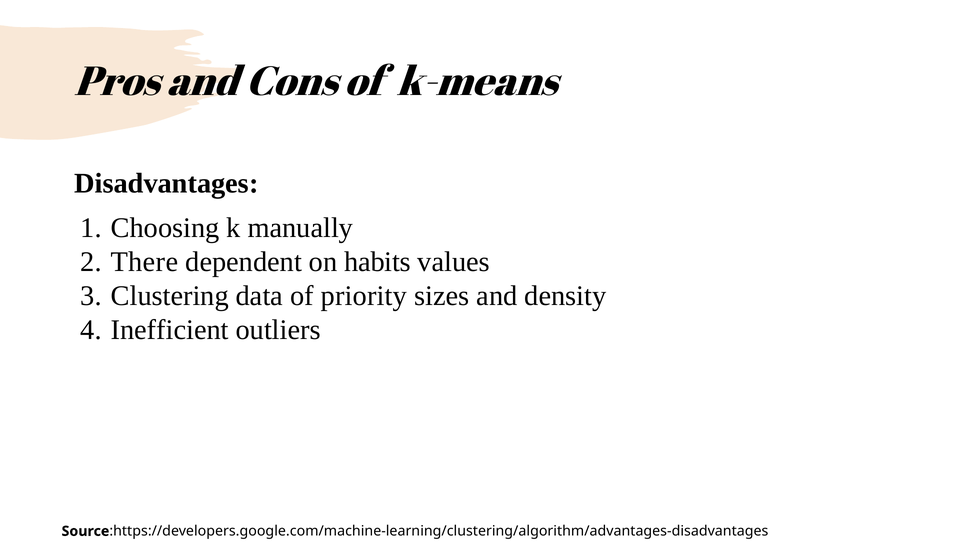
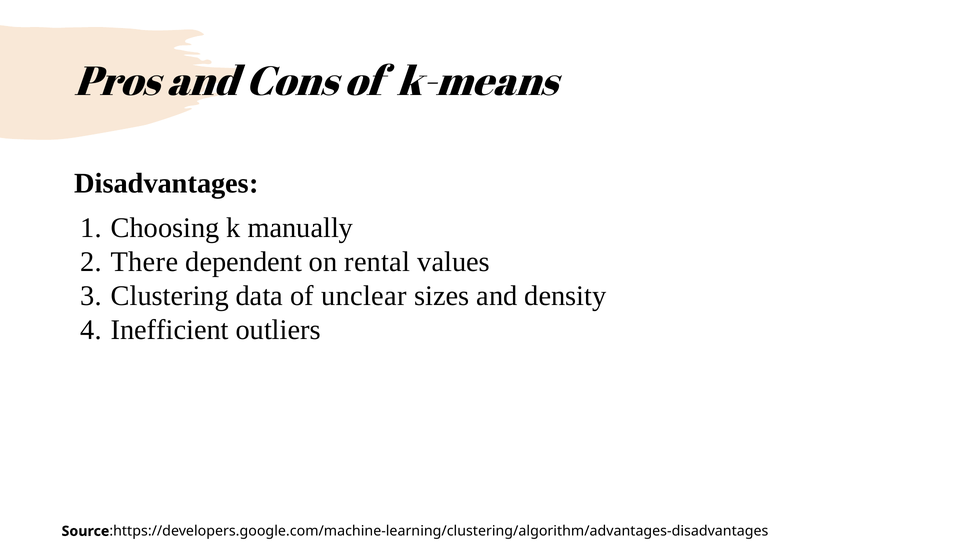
habits: habits -> rental (377, 262)
priority: priority -> unclear (364, 296)
